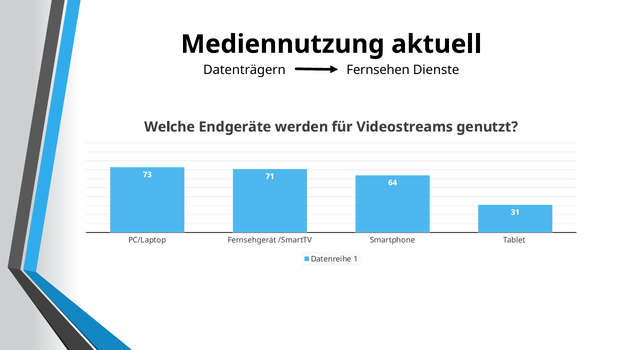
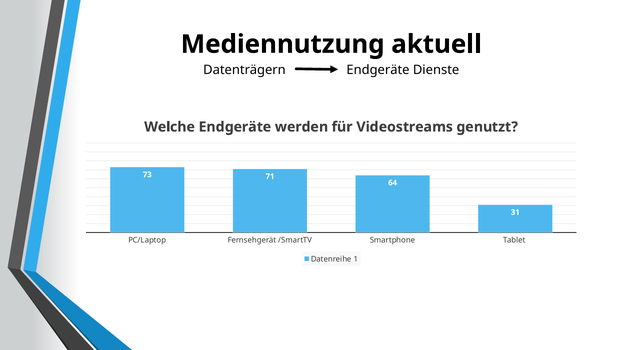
Datenträgern Fernsehen: Fernsehen -> Endgeräte (378, 70)
